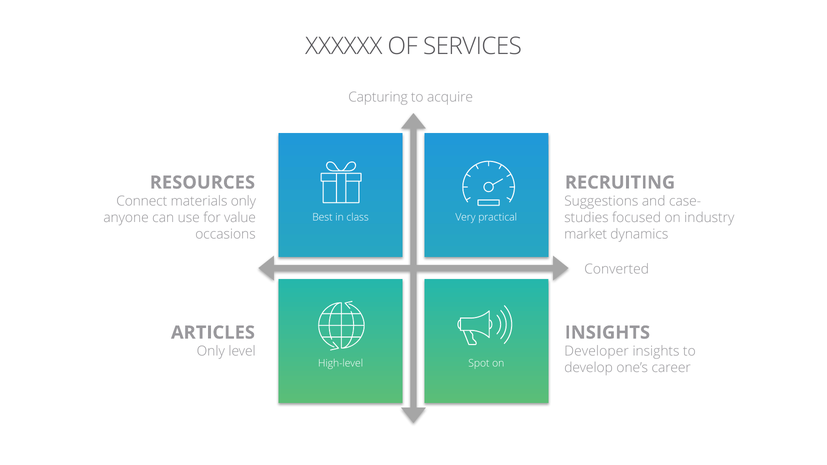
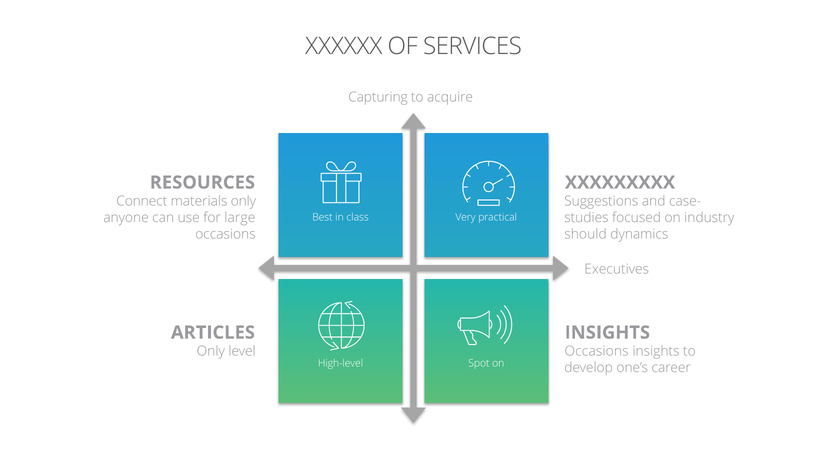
RECRUITING: RECRUITING -> XXXXXXXXX (620, 183)
value: value -> large (240, 218)
market: market -> should (586, 234)
Converted: Converted -> Executives (617, 269)
Developer: Developer -> Occasions (597, 351)
